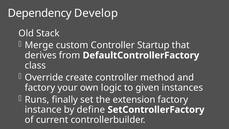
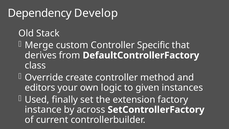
Startup: Startup -> Specific (153, 45)
factory: factory -> editors (40, 87)
Runs: Runs -> Used (37, 99)
define: define -> across (91, 110)
